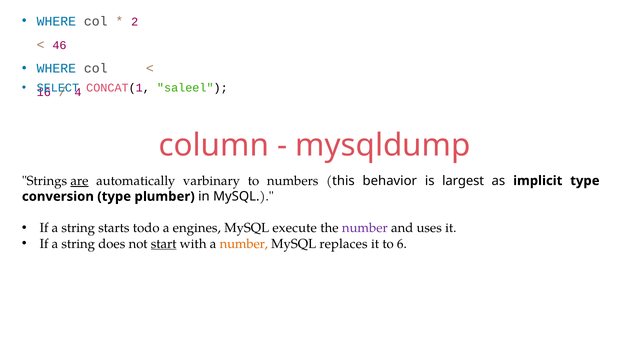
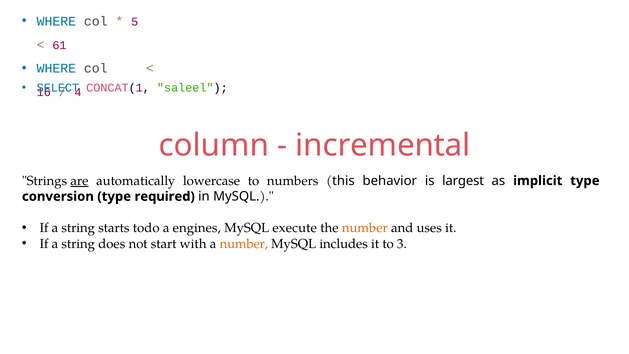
2: 2 -> 5 (135, 22)
46: 46 -> 61 (59, 45)
mysqldump: mysqldump -> incremental (383, 145)
varbinary: varbinary -> lowercase (212, 181)
plumber: plumber -> required (165, 196)
number colour: purple -> orange (365, 228)
start underline: present -> none (164, 244)
replaces: replaces -> includes (344, 244)
6: 6 -> 3 (402, 244)
